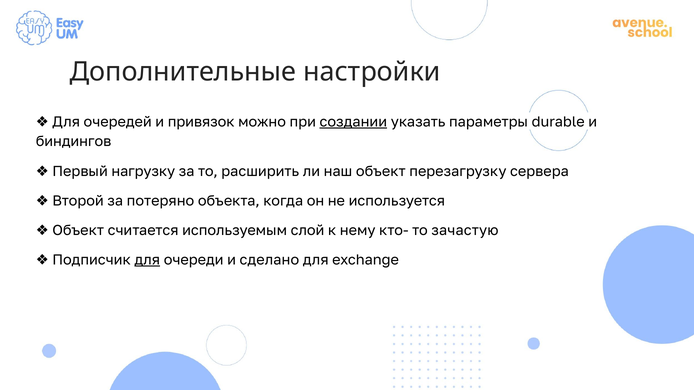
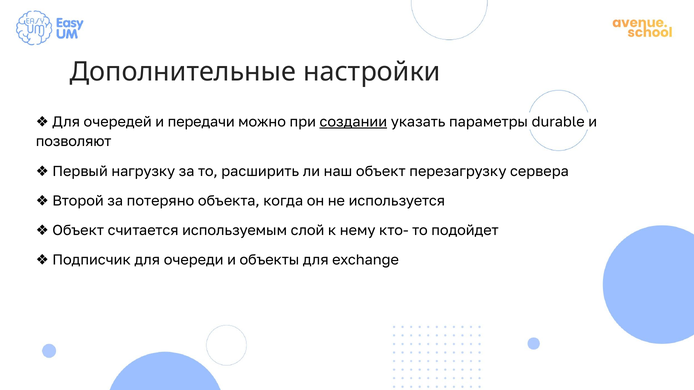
привязок: привязок -> передачи (201, 122)
биндингов: биндингов -> позволяют (74, 142)
зачастую: зачастую -> подойдет (465, 231)
для underline: present -> none (147, 260)
сделано: сделано -> объекты (269, 260)
